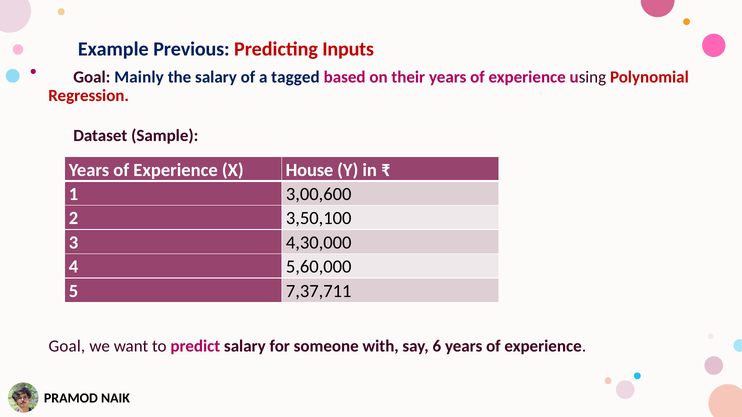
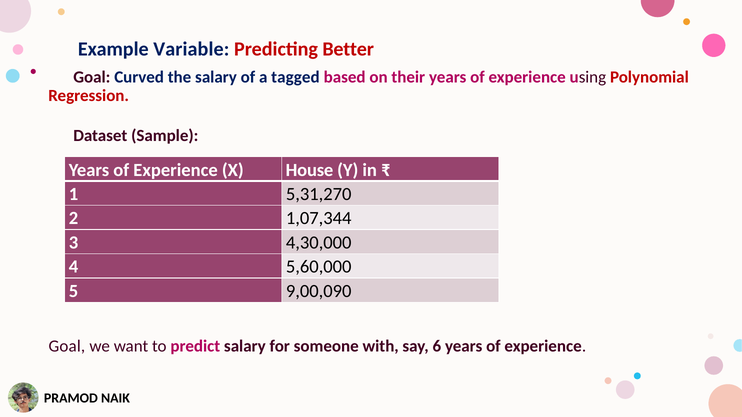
Previous: Previous -> Variable (191, 49)
Inputs: Inputs -> Better (348, 49)
Mainly: Mainly -> Curved (139, 77)
3,00,600: 3,00,600 -> 5,31,270 (319, 194)
3,50,100: 3,50,100 -> 1,07,344 (319, 219)
7,37,711: 7,37,711 -> 9,00,090 (319, 291)
